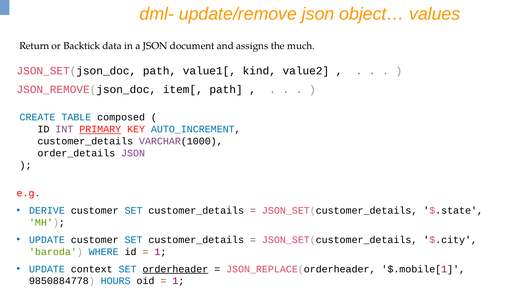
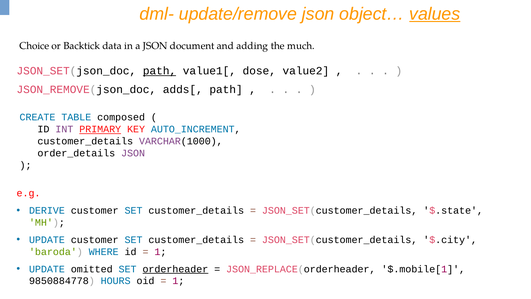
values underline: none -> present (435, 14)
Return: Return -> Choice (34, 46)
assigns: assigns -> adding (252, 46)
path underline: none -> present (160, 71)
kind: kind -> dose (259, 71)
item[: item[ -> adds[ (183, 89)
context: context -> omitted (92, 269)
